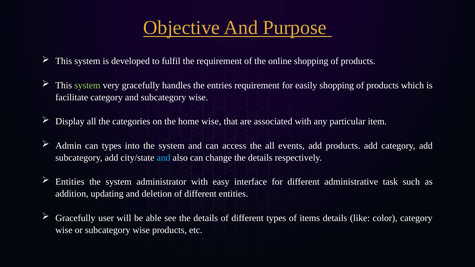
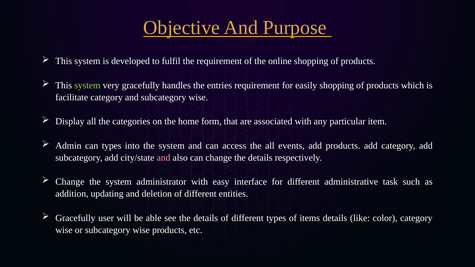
home wise: wise -> form (211, 122)
and colour: light blue -> pink (164, 158)
Entities: Entities -> Change (70, 182)
